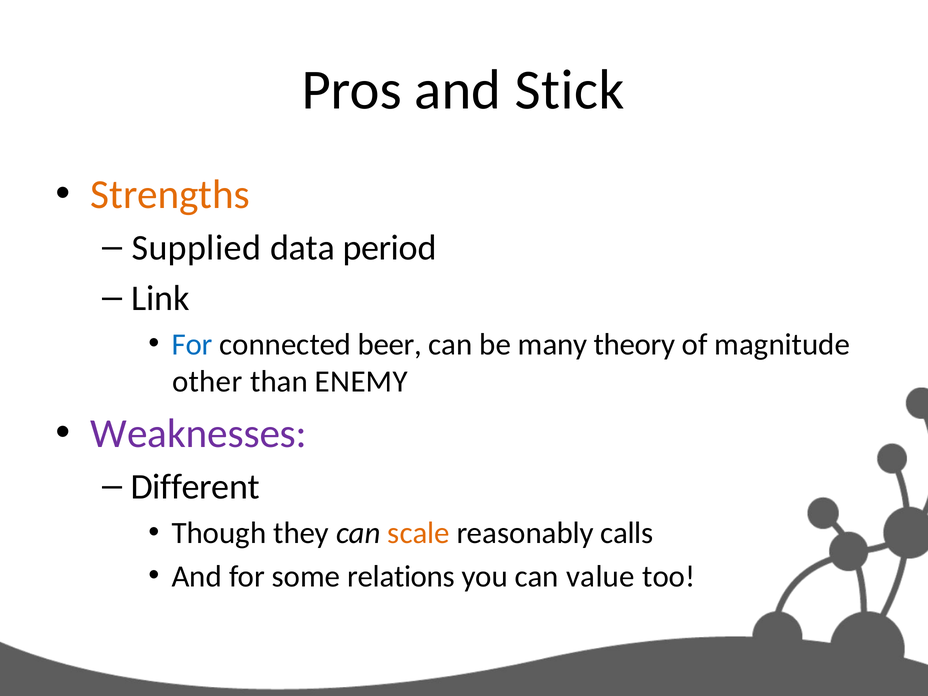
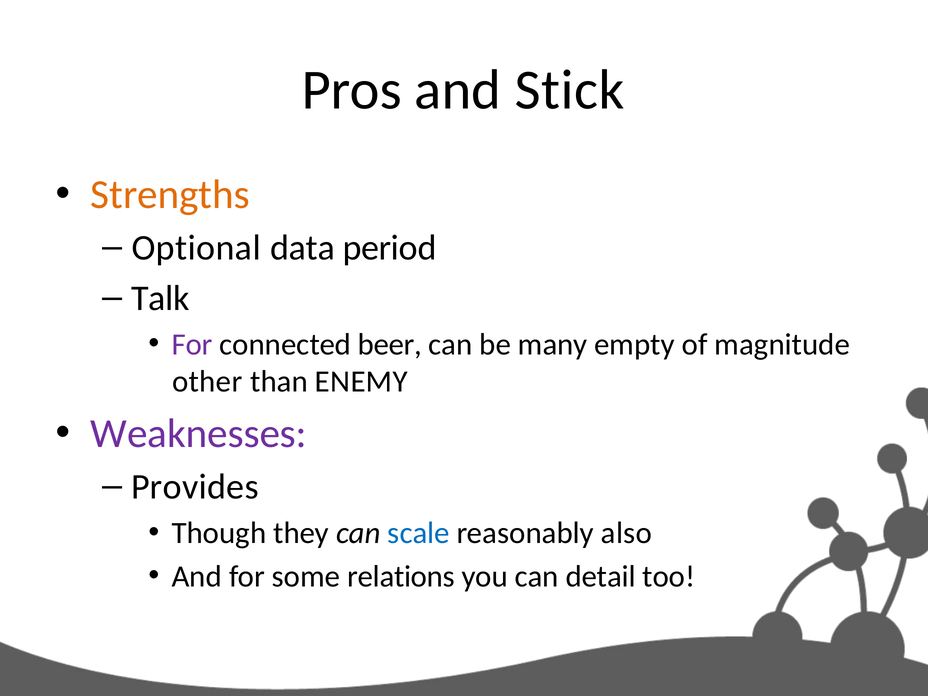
Supplied: Supplied -> Optional (196, 248)
Link: Link -> Talk (160, 298)
For colour: blue -> purple (192, 344)
theory: theory -> empty (634, 344)
Different: Different -> Provides (195, 487)
scale colour: orange -> blue (419, 533)
calls: calls -> also (627, 533)
value: value -> detail (601, 576)
